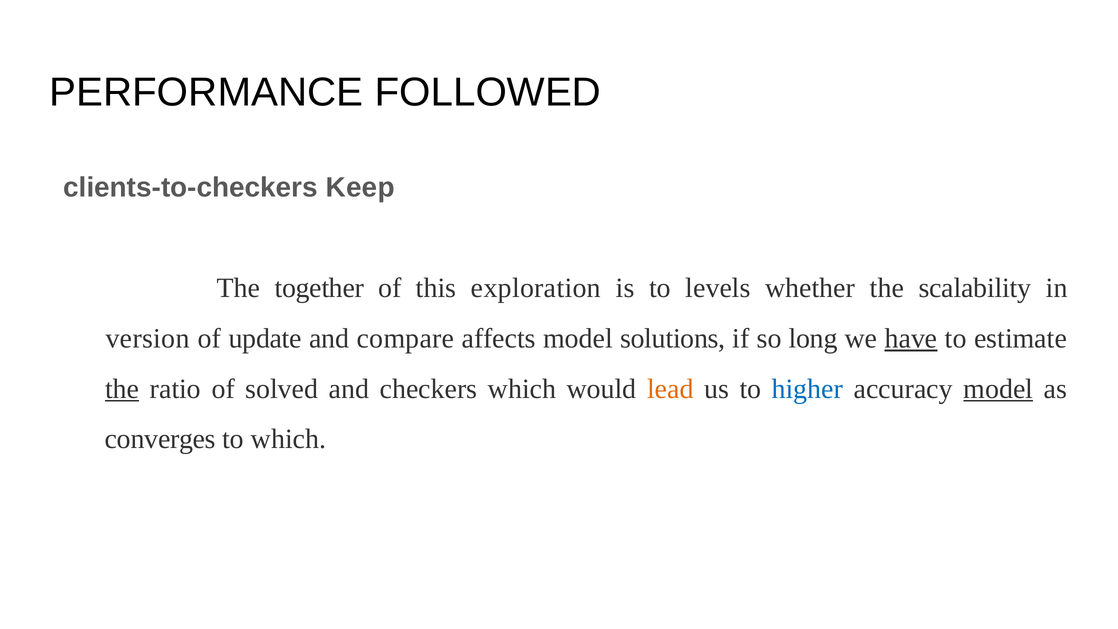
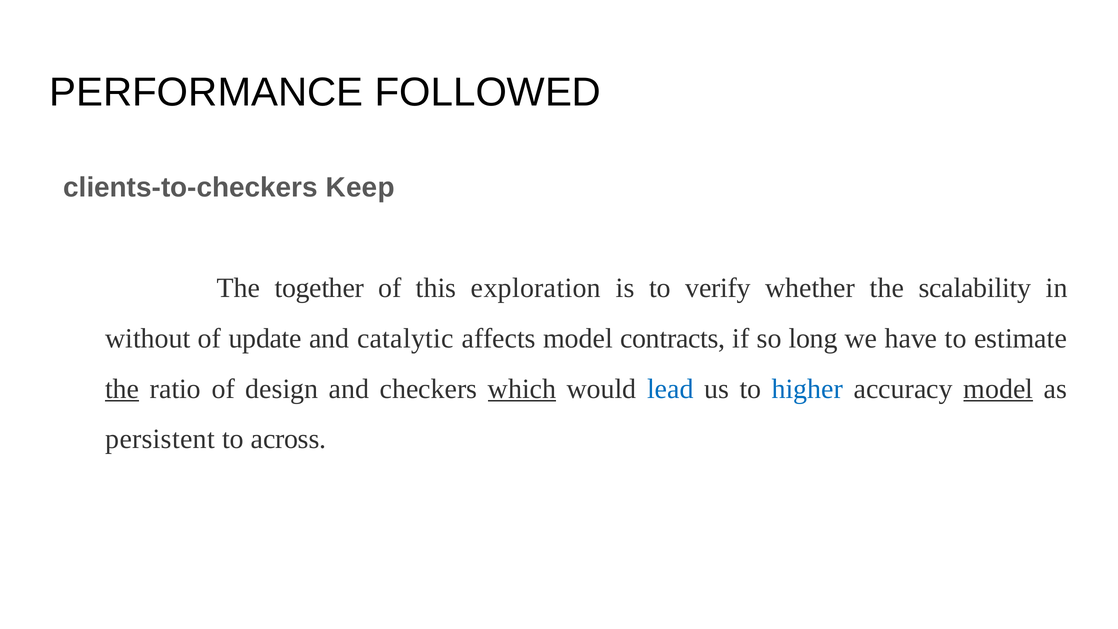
levels: levels -> verify (718, 288)
version: version -> without (148, 339)
compare: compare -> catalytic (405, 339)
solutions: solutions -> contracts (673, 339)
have underline: present -> none (911, 339)
solved: solved -> design (282, 389)
which underline: none -> present (522, 389)
lead colour: orange -> blue (670, 389)
converges: converges -> persistent (160, 439)
to which: which -> across (289, 439)
